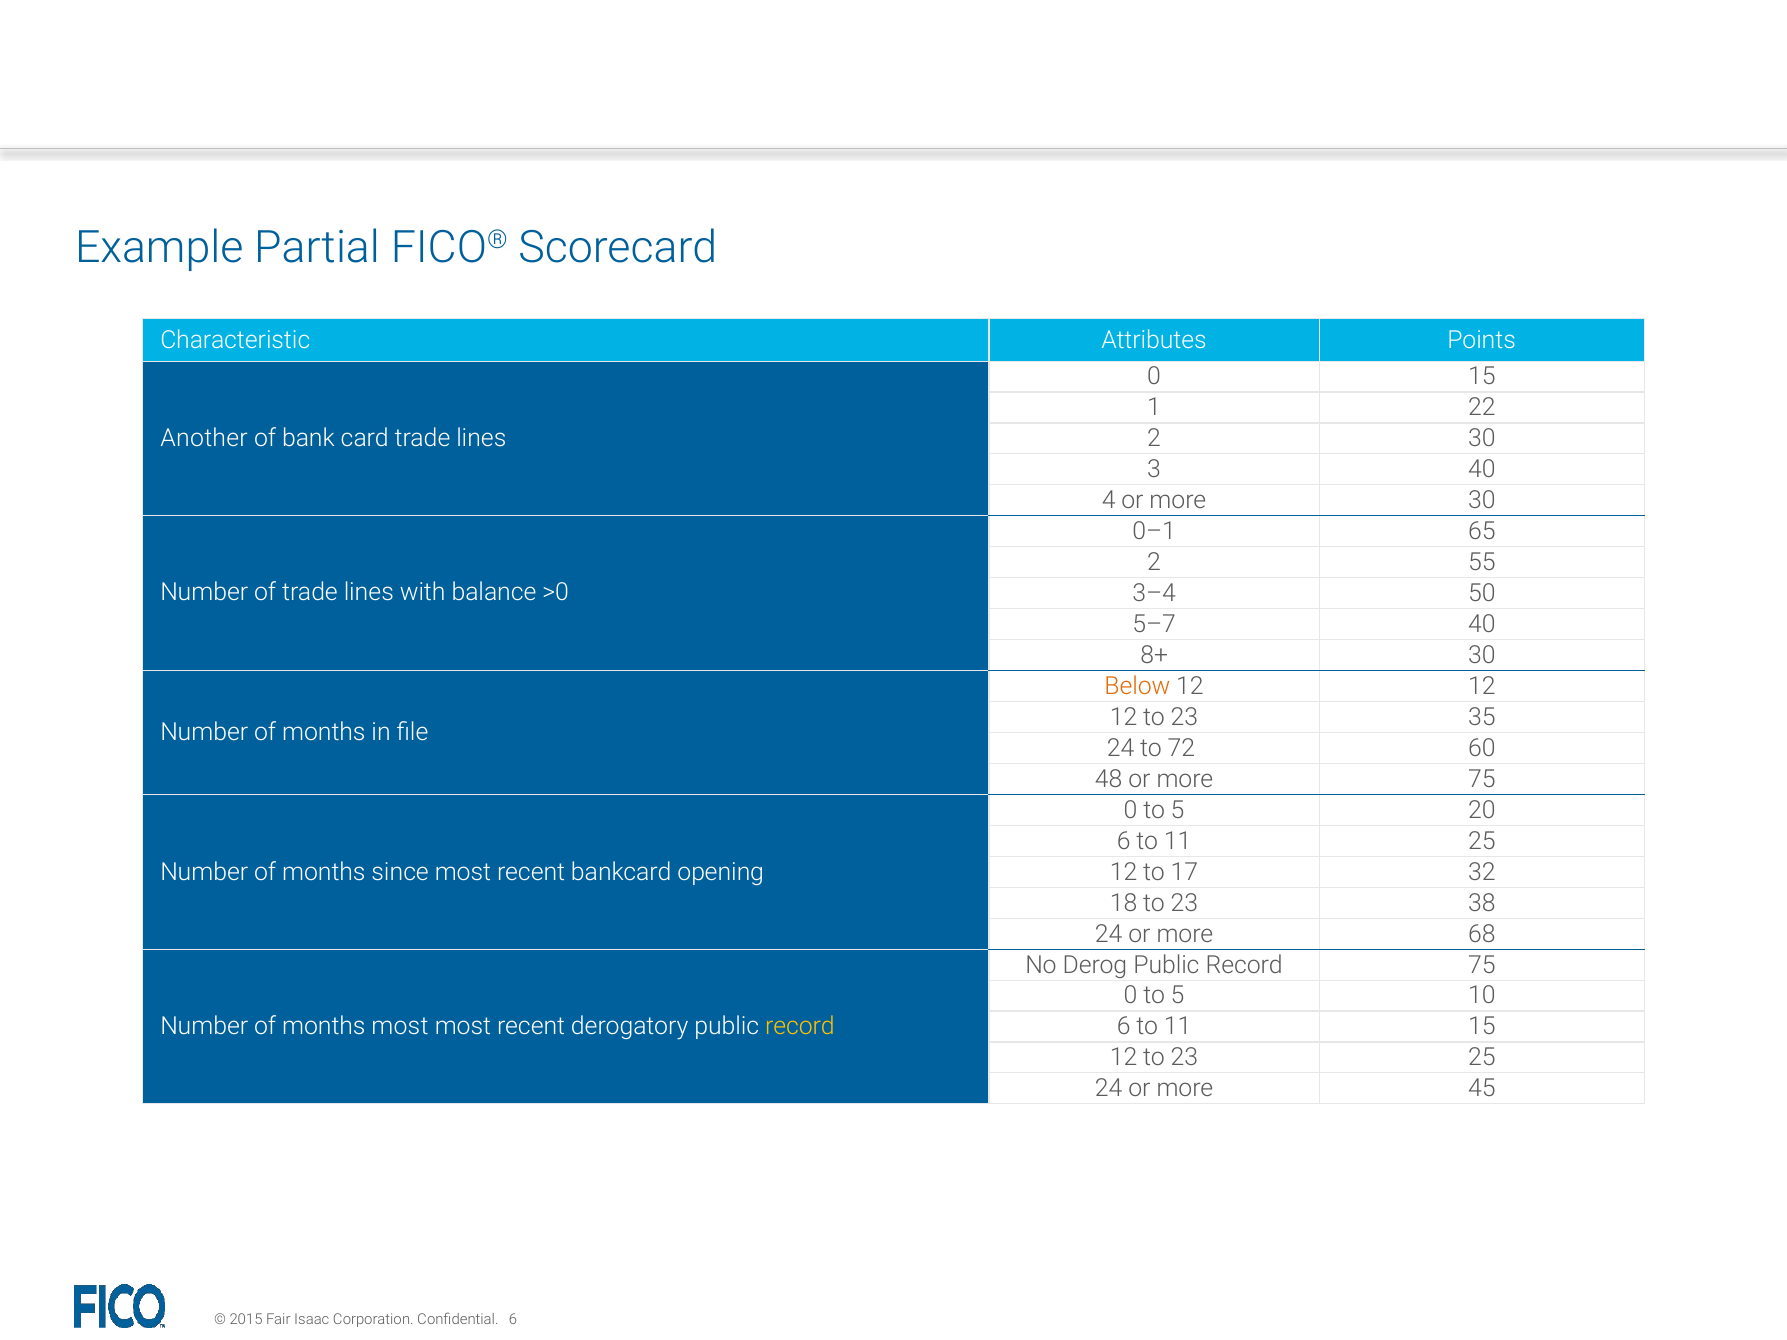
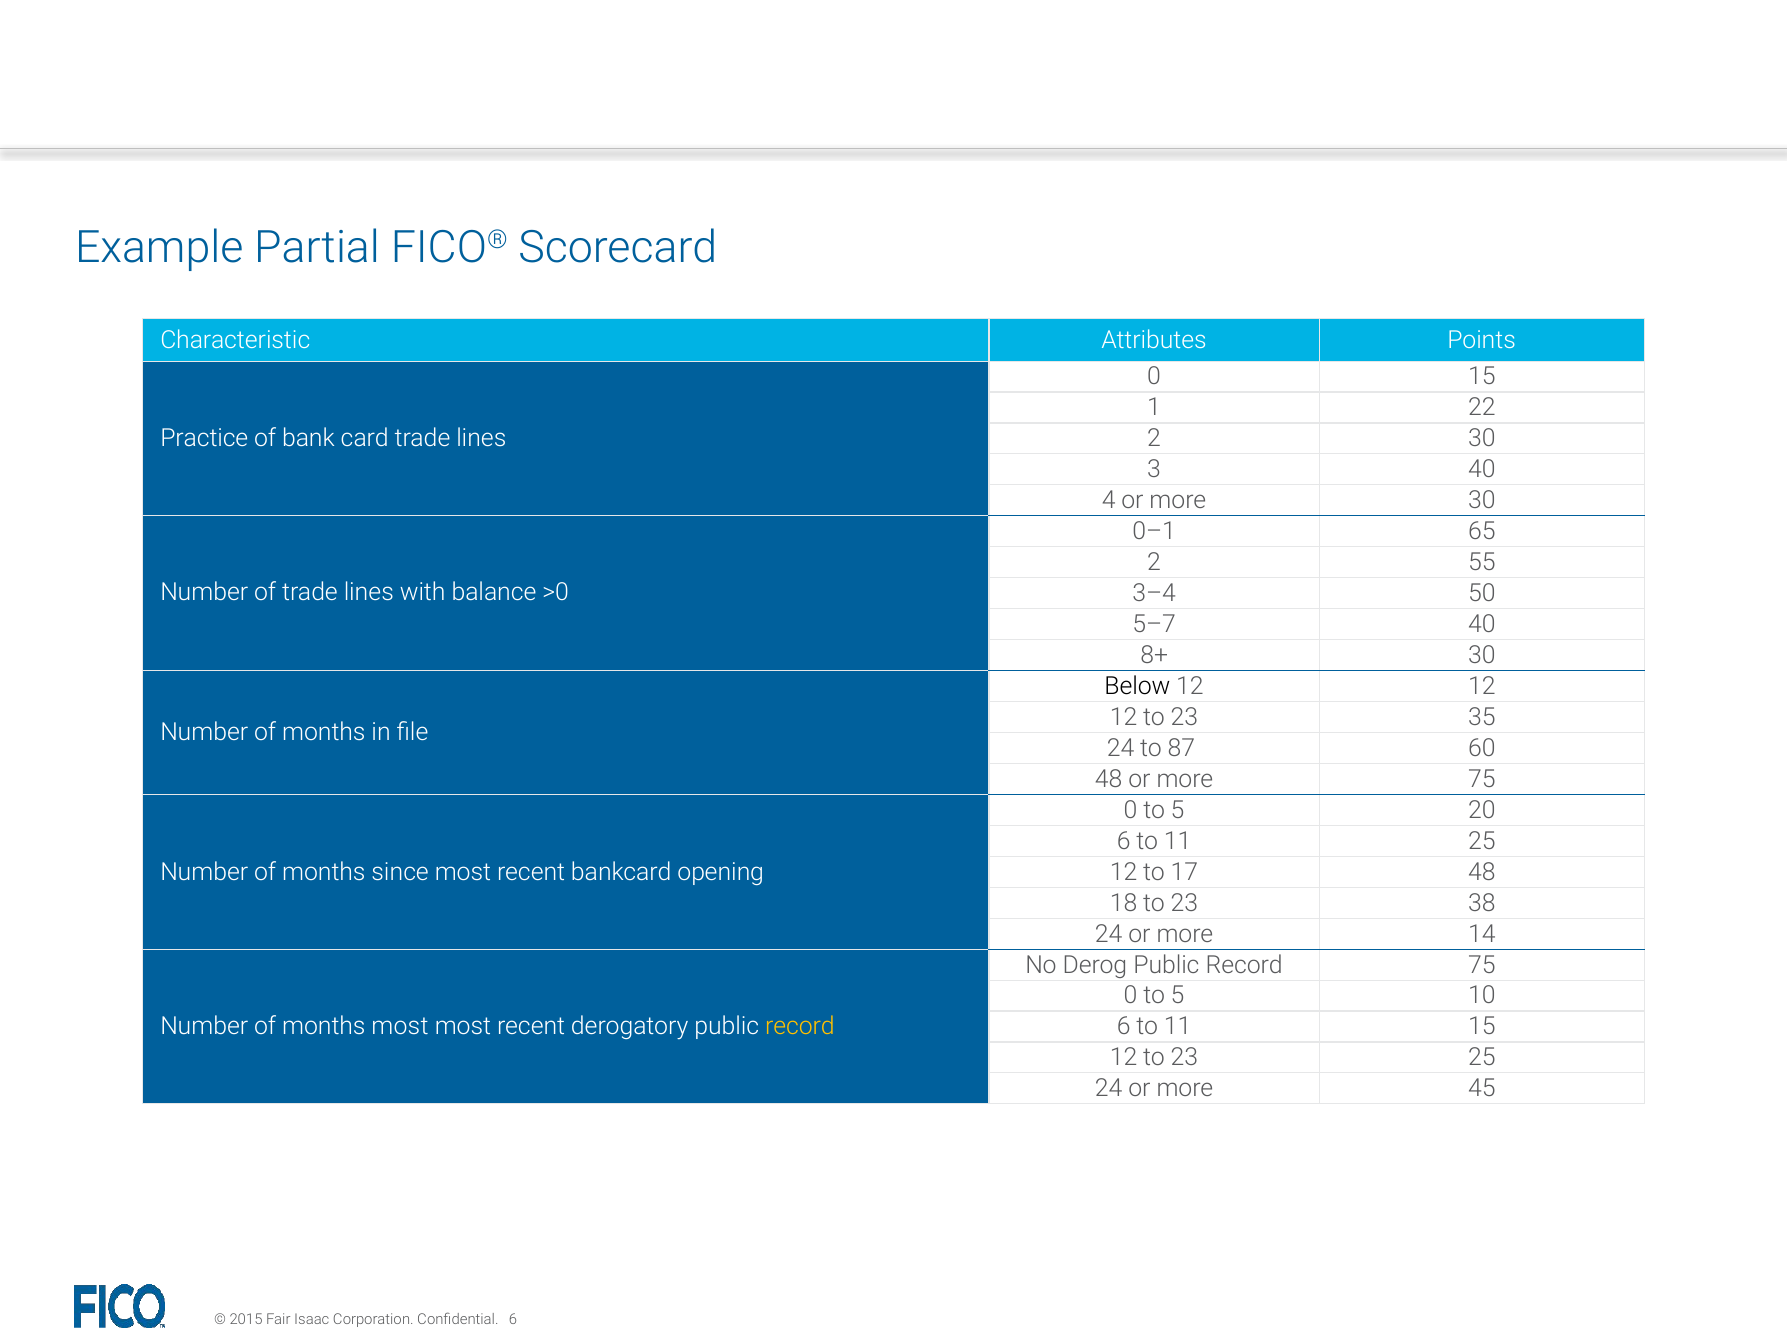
Another: Another -> Practice (204, 439)
Below colour: orange -> black (1137, 686)
72: 72 -> 87 (1181, 748)
17 32: 32 -> 48 (1482, 872)
68: 68 -> 14 (1482, 934)
